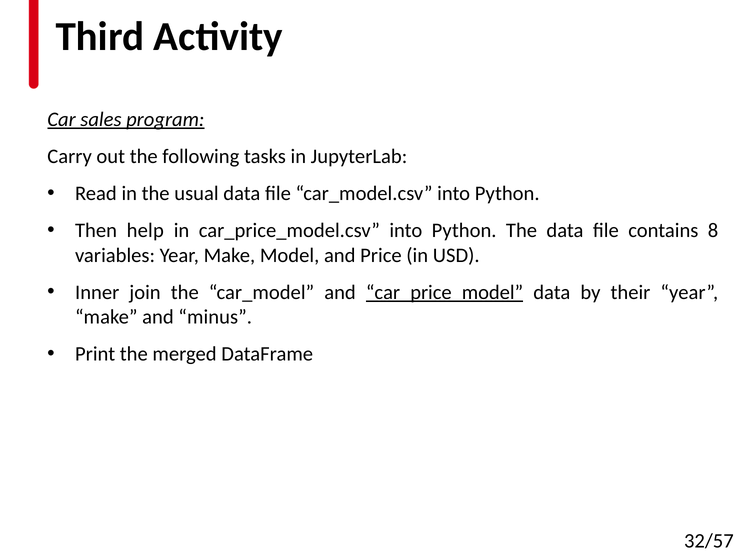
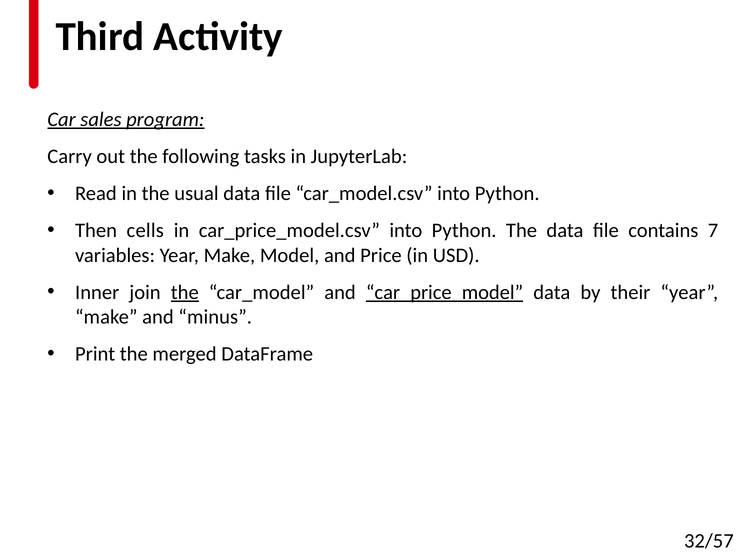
help: help -> cells (145, 230)
8: 8 -> 7 (713, 230)
the underline: none -> present (185, 292)
